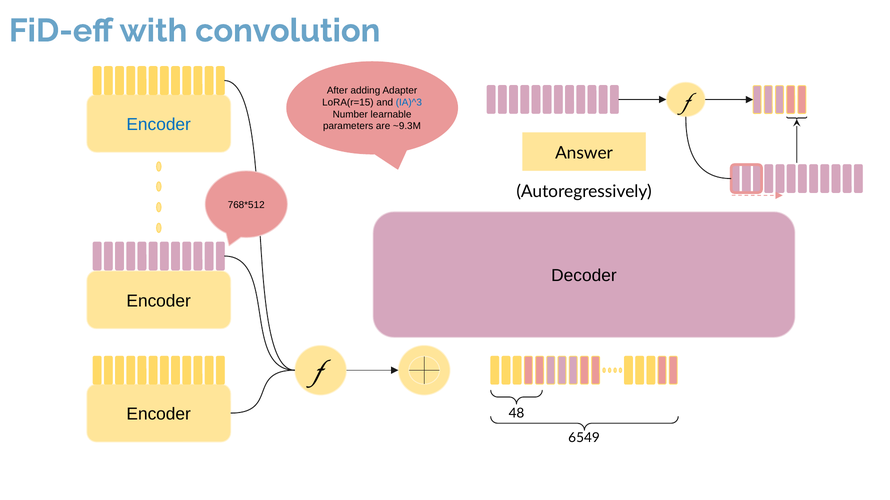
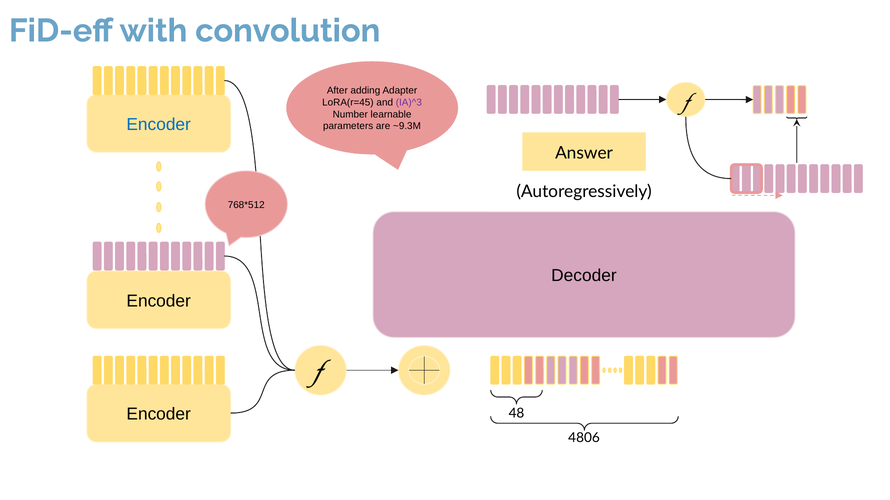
LoRA(r=15: LoRA(r=15 -> LoRA(r=45 (348, 103)
IA)^3 colour: blue -> purple (409, 103)
6549: 6549 -> 4806 (584, 438)
